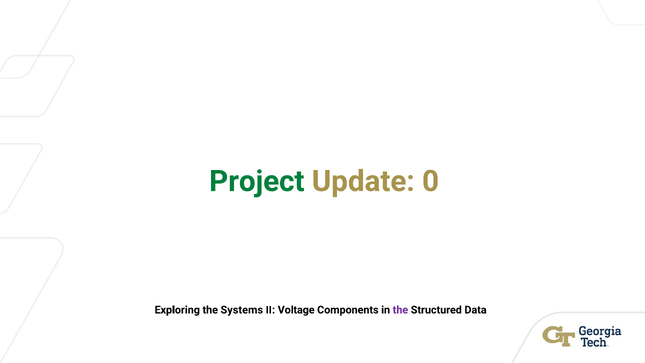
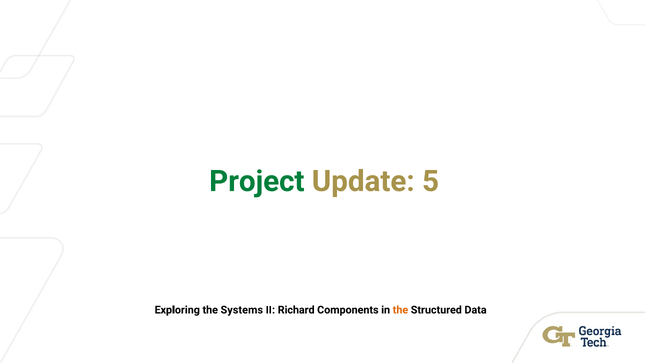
0: 0 -> 5 (431, 181)
Voltage: Voltage -> Richard (296, 310)
the colour: purple -> orange (400, 310)
